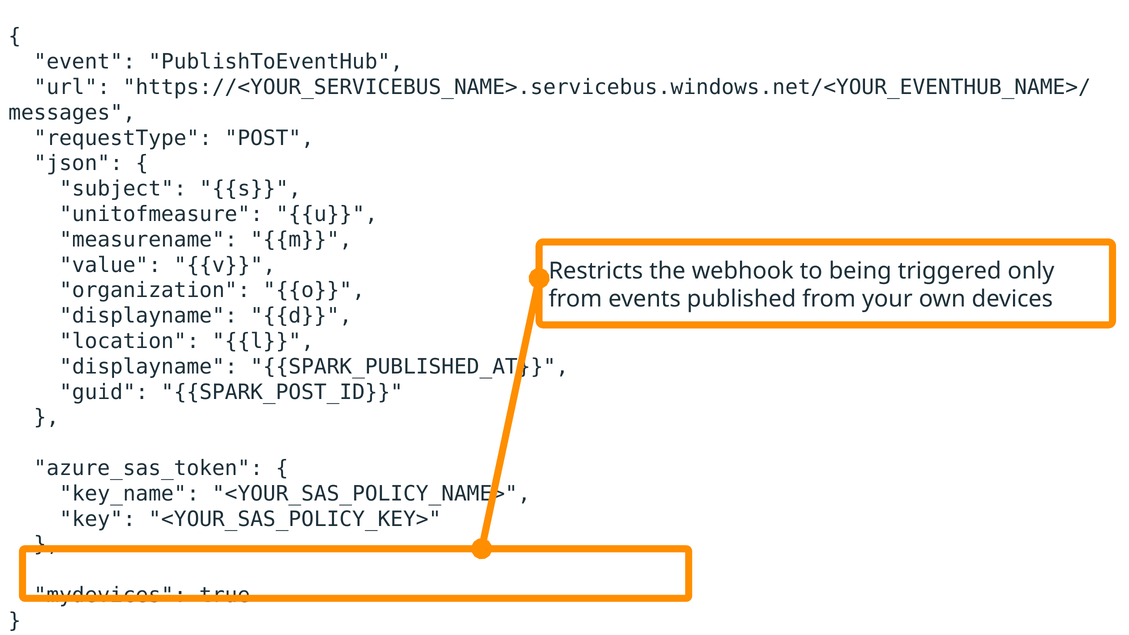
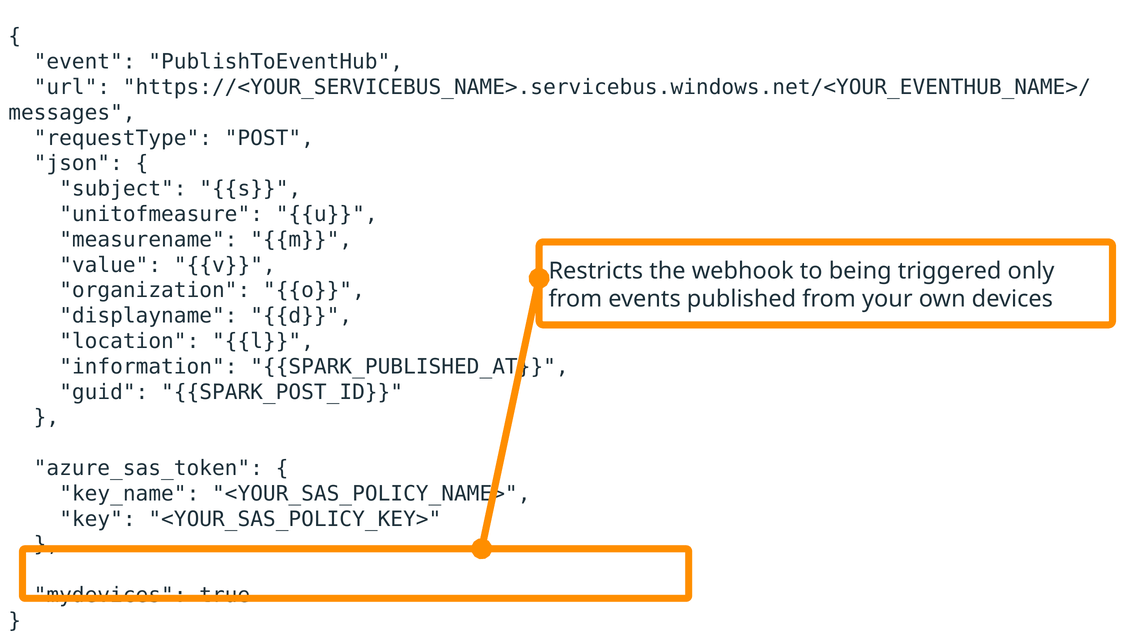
displayname: displayname -> information (148, 367)
